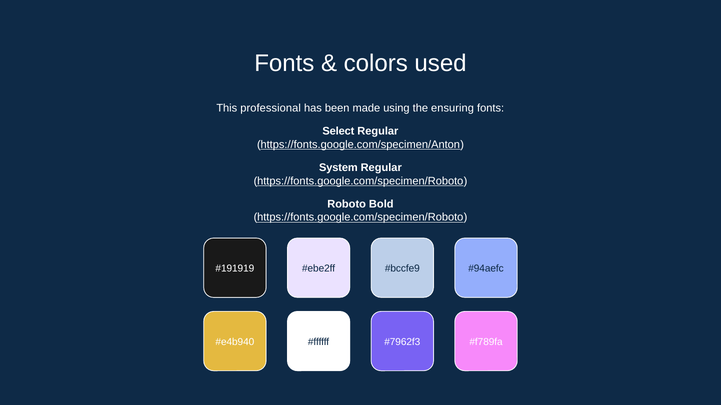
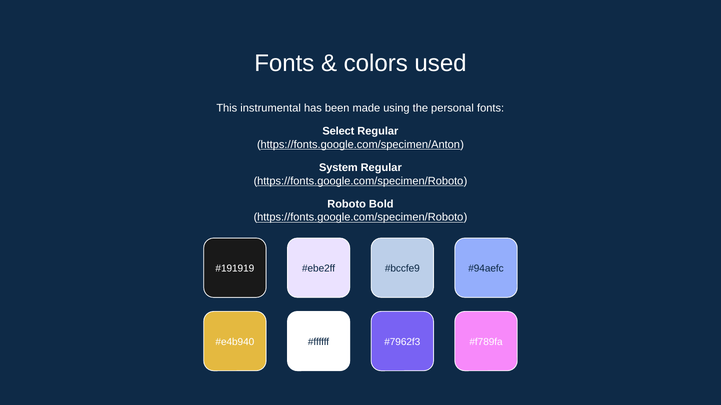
professional: professional -> instrumental (271, 108)
ensuring: ensuring -> personal (453, 108)
